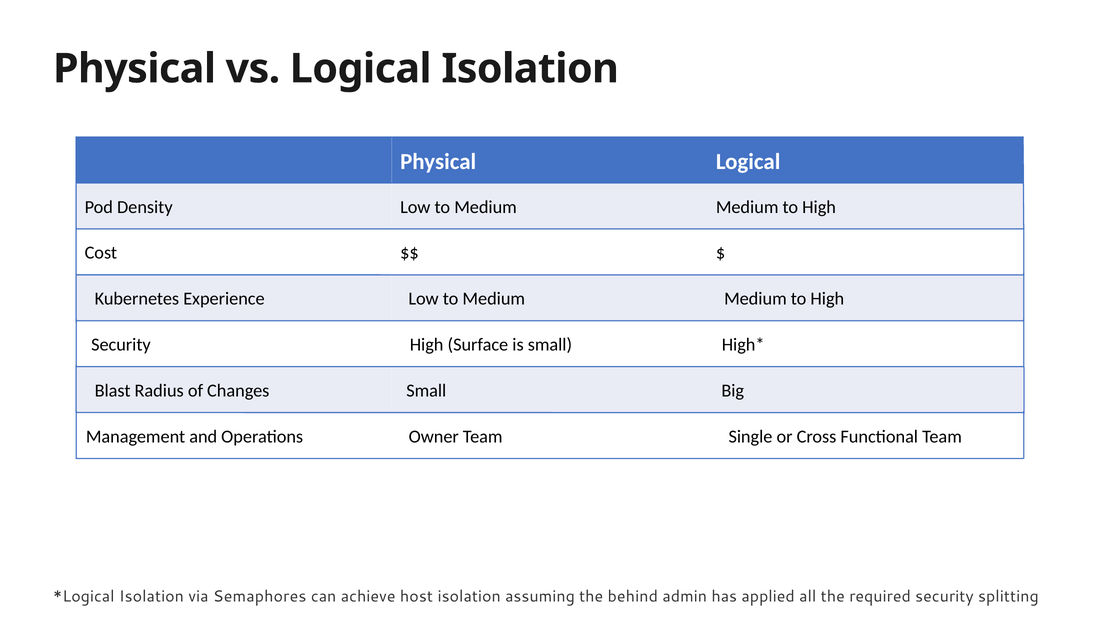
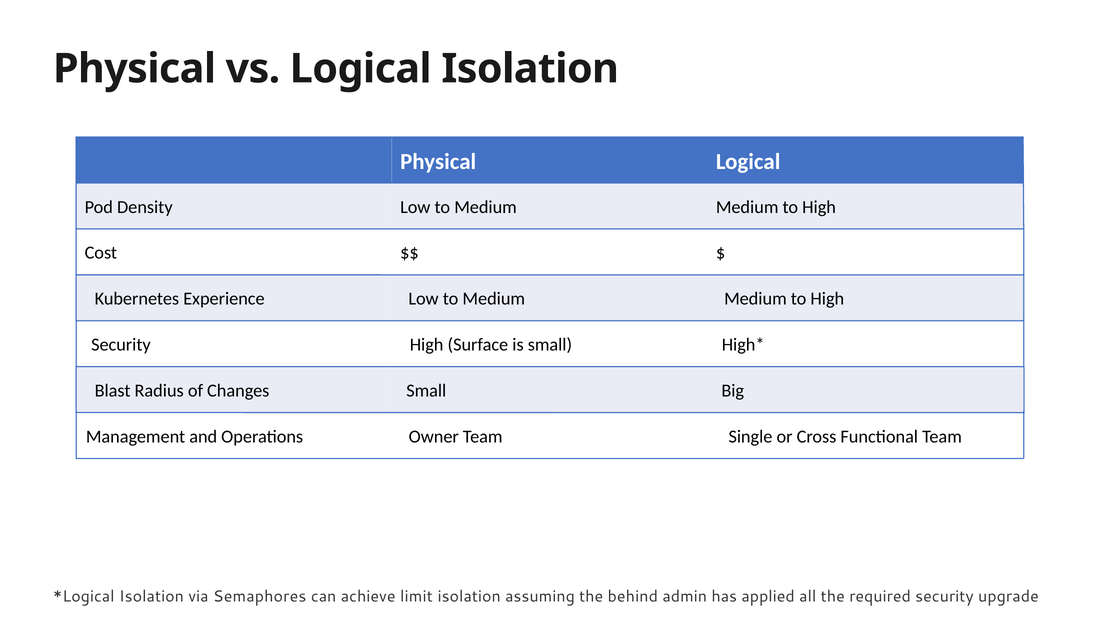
host: host -> limit (416, 596)
splitting: splitting -> upgrade (1008, 596)
